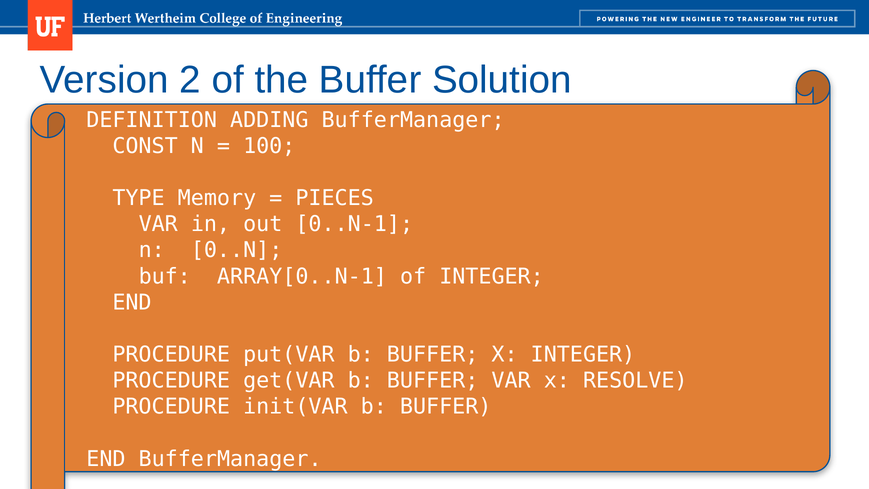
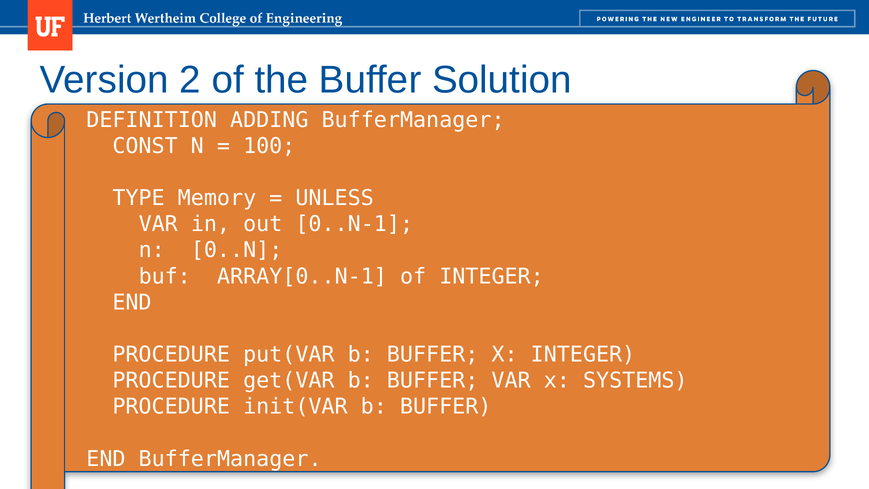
PIECES: PIECES -> UNLESS (335, 198)
RESOLVE: RESOLVE -> SYSTEMS (635, 381)
